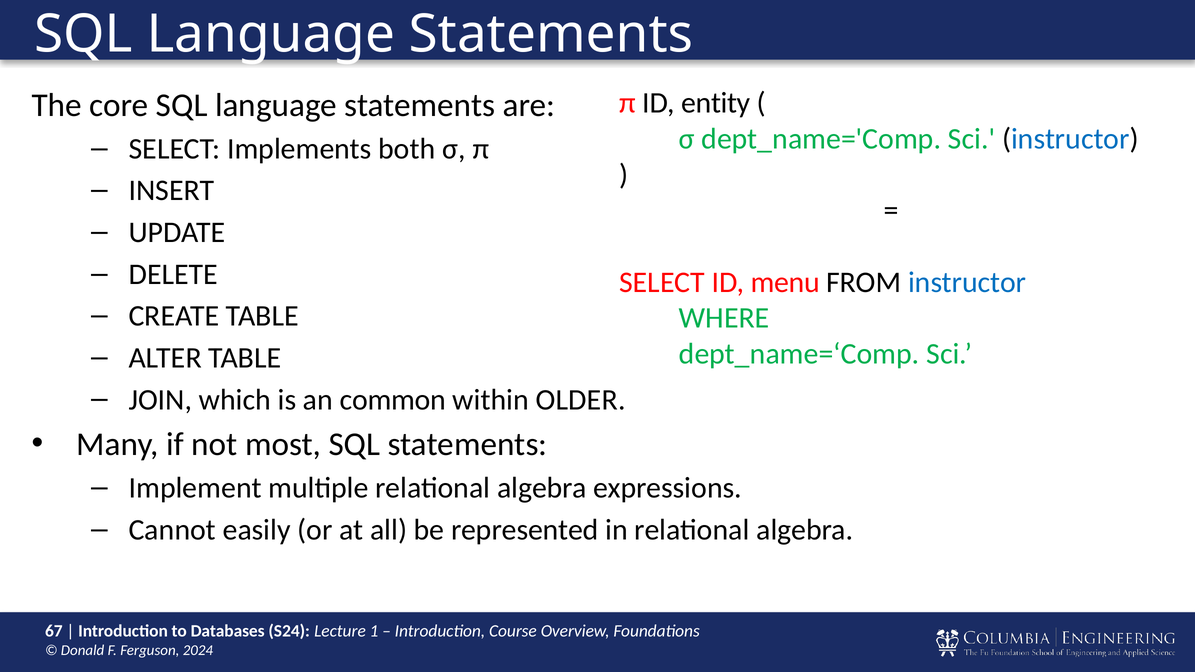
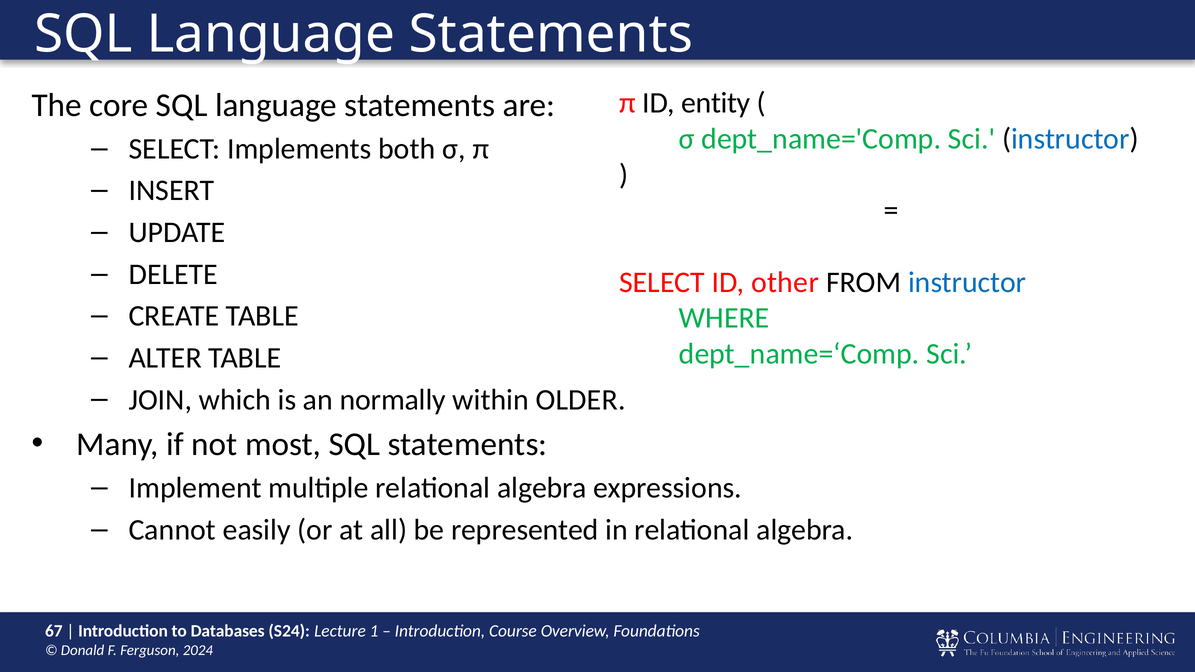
menu: menu -> other (785, 282)
common: common -> normally (393, 400)
